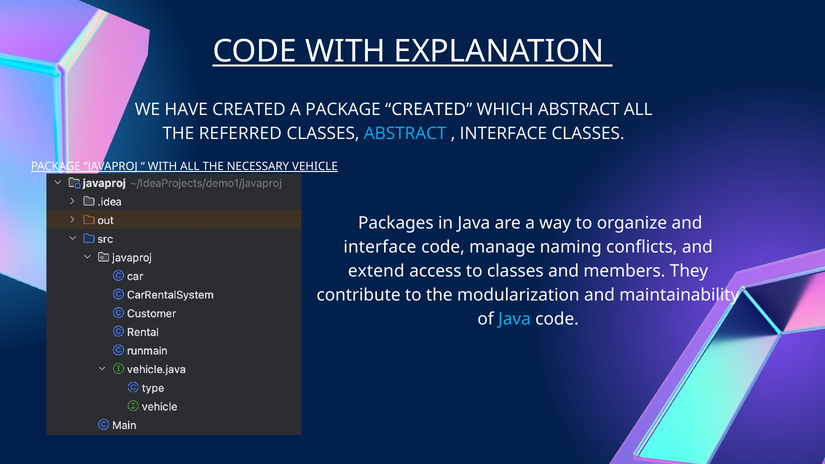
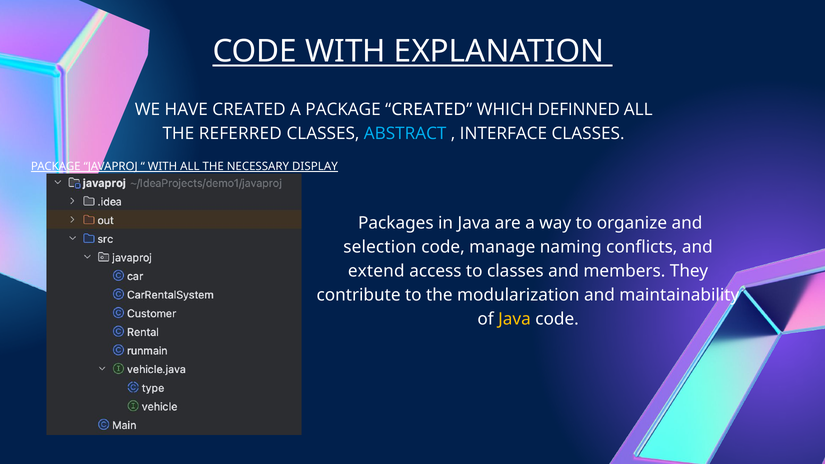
WHICH ABSTRACT: ABSTRACT -> DEFINNED (579, 110)
VEHICLE: VEHICLE -> DISPLAY (315, 166)
interface: interface -> selection (380, 247)
Java colour: light blue -> yellow (515, 319)
